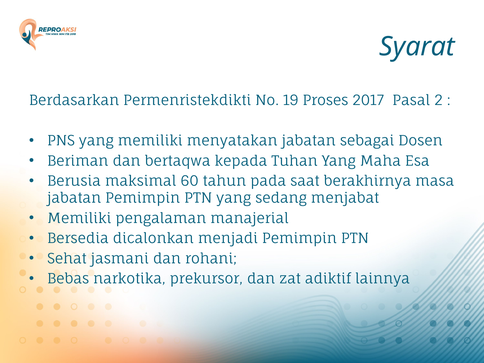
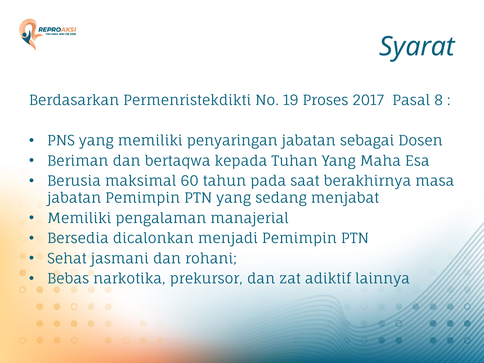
2: 2 -> 8 (439, 101)
menyatakan: menyatakan -> penyaringan (232, 141)
